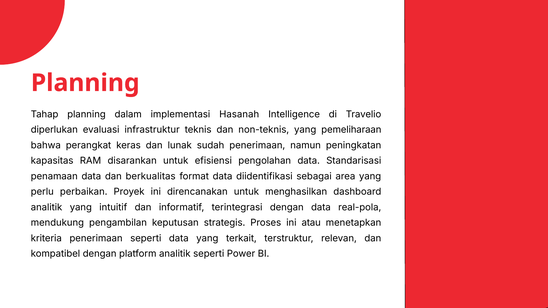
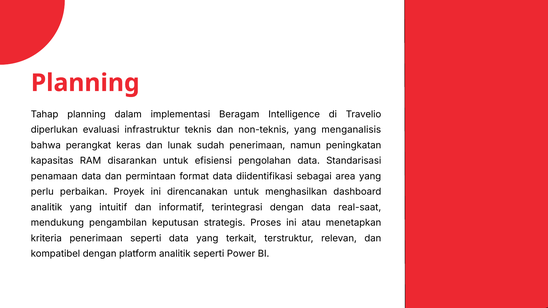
Hasanah: Hasanah -> Beragam (239, 114)
pemeliharaan: pemeliharaan -> menganalisis (351, 130)
berkualitas: berkualitas -> permintaan (151, 176)
real-pola: real-pola -> real-saat (360, 207)
